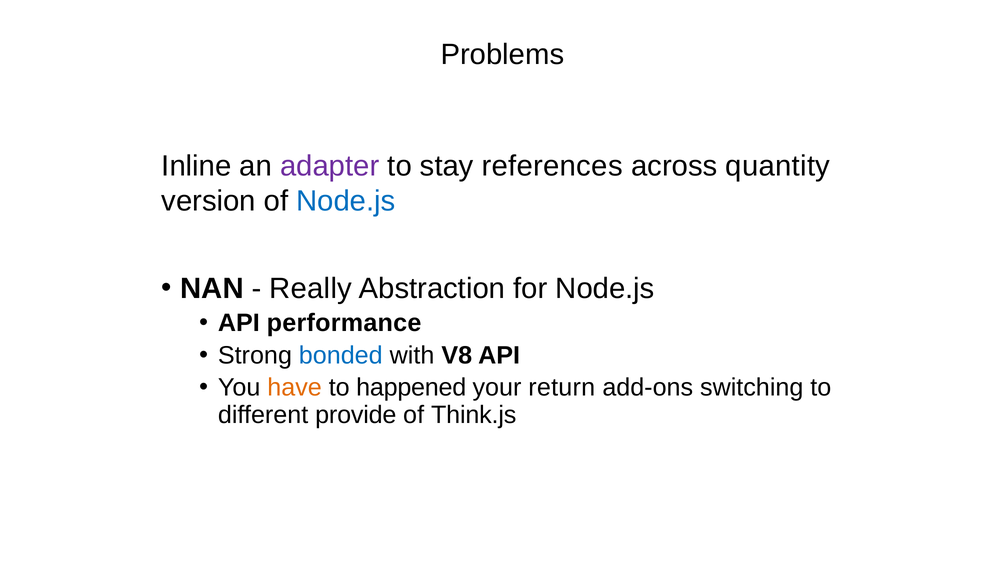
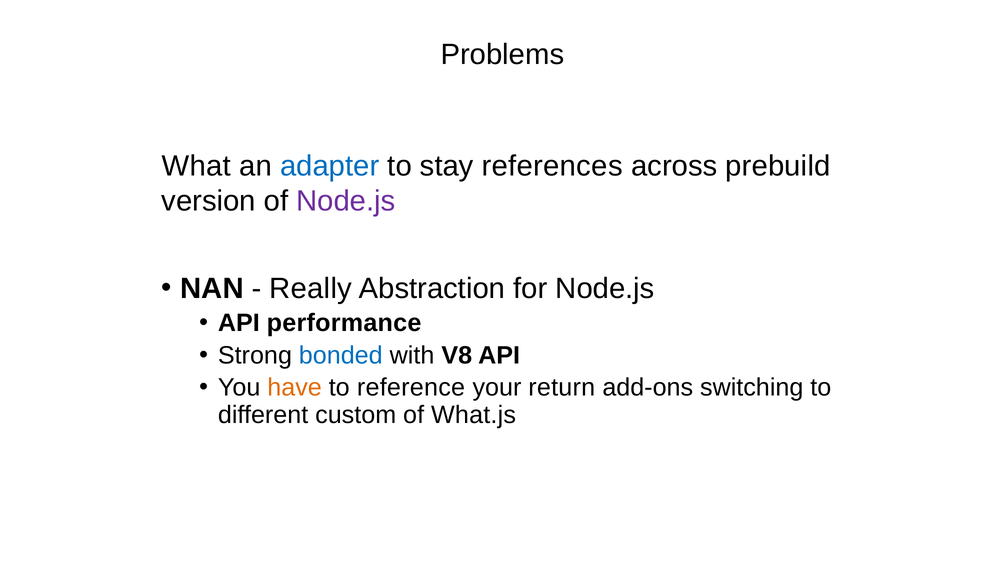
Inline: Inline -> What (196, 166)
adapter colour: purple -> blue (330, 166)
quantity: quantity -> prebuild (778, 166)
Node.js colour: blue -> purple (346, 201)
happened: happened -> reference (411, 388)
provide: provide -> custom (356, 415)
Think.js: Think.js -> What.js (474, 415)
